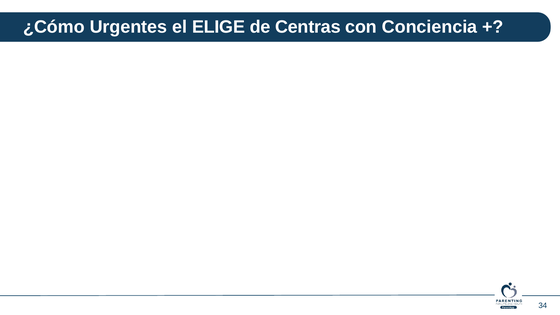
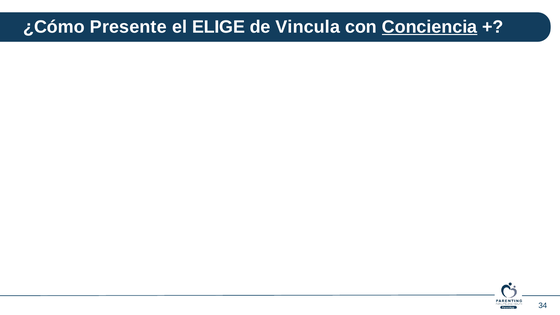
Urgentes: Urgentes -> Presente (128, 27)
Centras: Centras -> Vincula (308, 27)
Conciencia underline: none -> present (430, 27)
